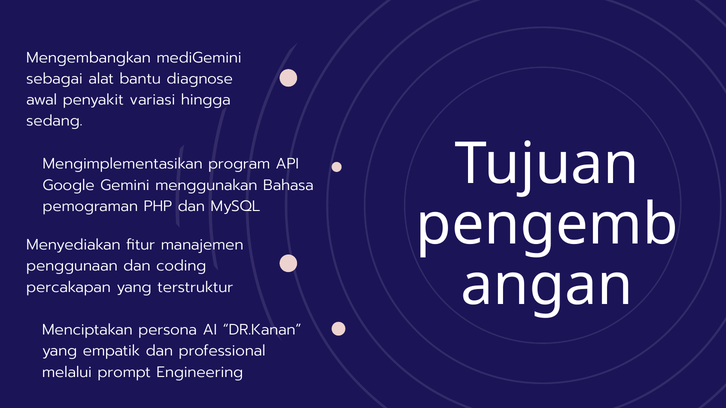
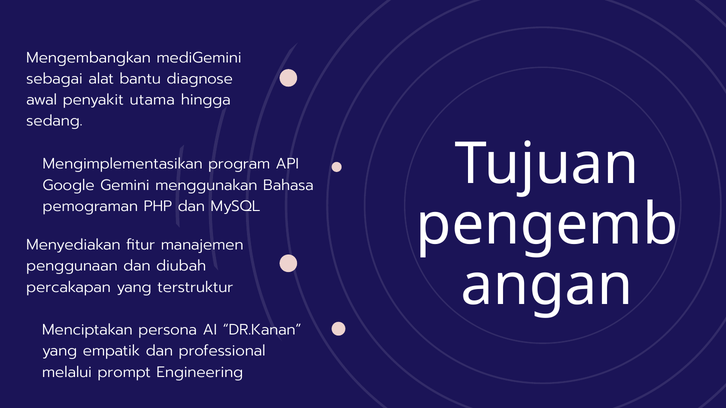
variasi: variasi -> utama (152, 100)
coding: coding -> diubah (181, 266)
